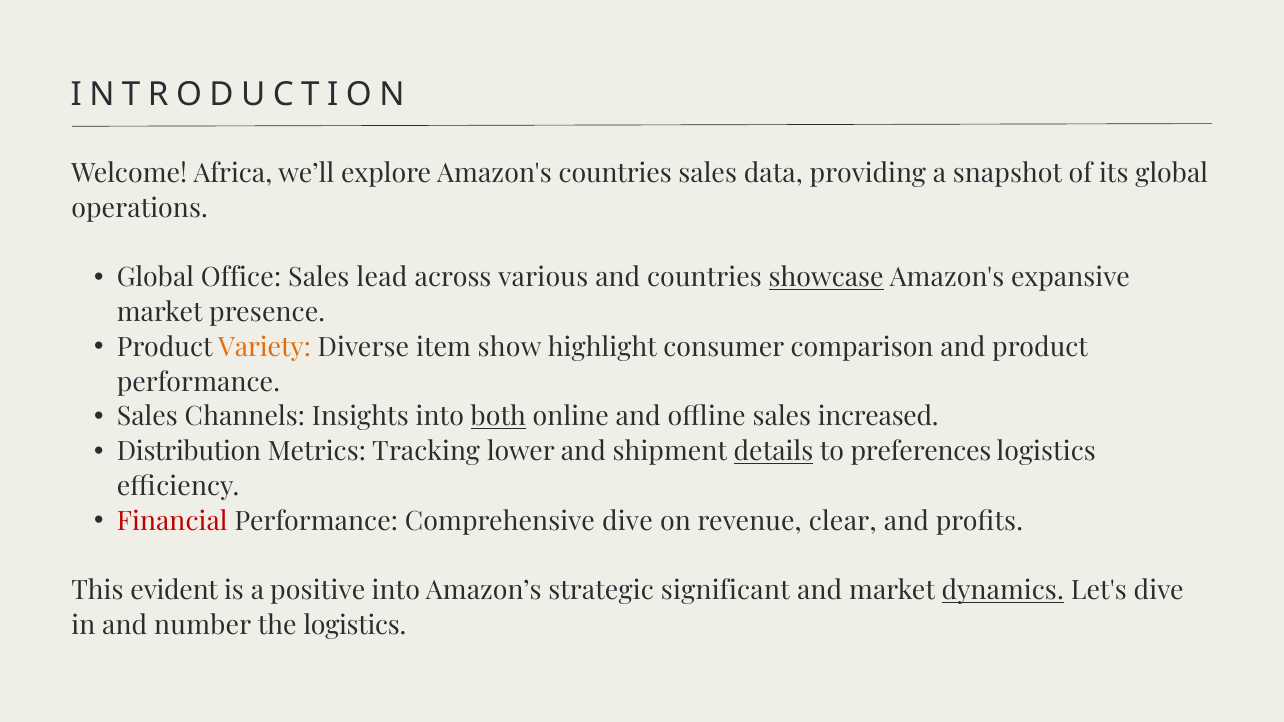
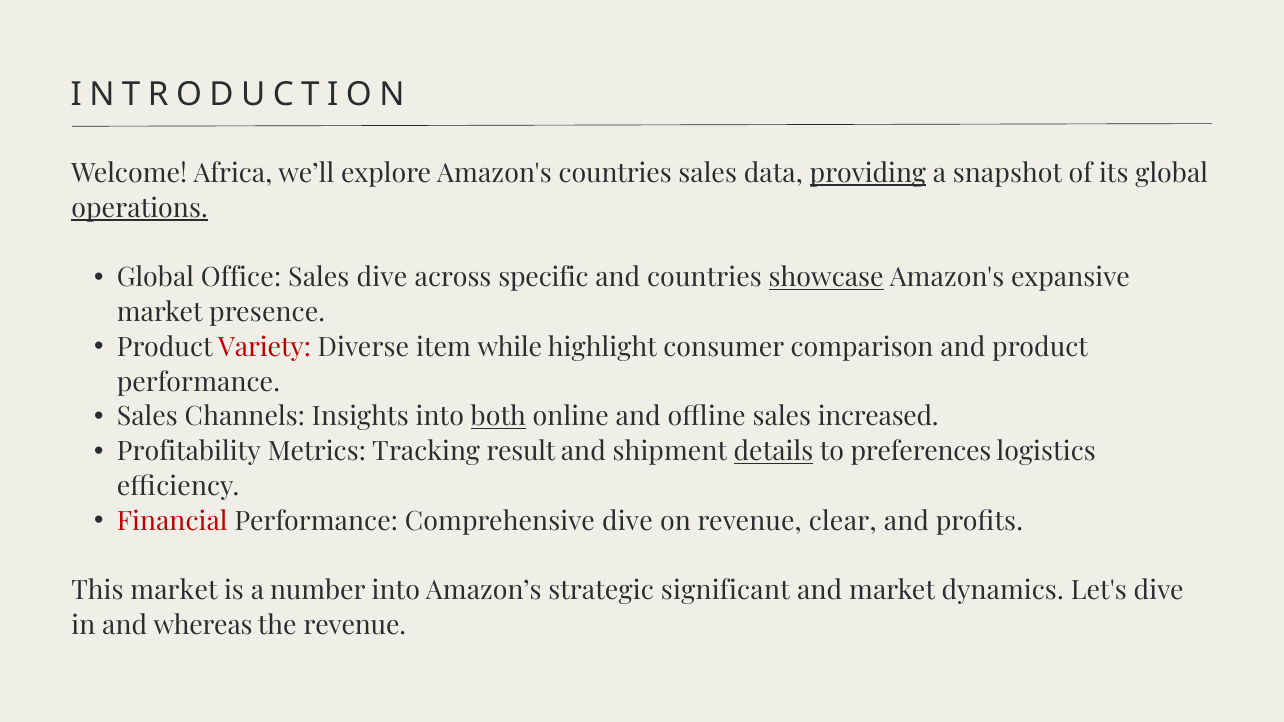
providing underline: none -> present (868, 174)
operations underline: none -> present (140, 209)
Sales lead: lead -> dive (382, 278)
various: various -> specific (543, 278)
Variety colour: orange -> red (265, 348)
show: show -> while (510, 348)
Distribution: Distribution -> Profitability (189, 452)
lower: lower -> result (521, 452)
This evident: evident -> market (174, 591)
positive: positive -> number (318, 591)
dynamics underline: present -> none (1003, 591)
number: number -> whereas (203, 626)
the logistics: logistics -> revenue (355, 626)
